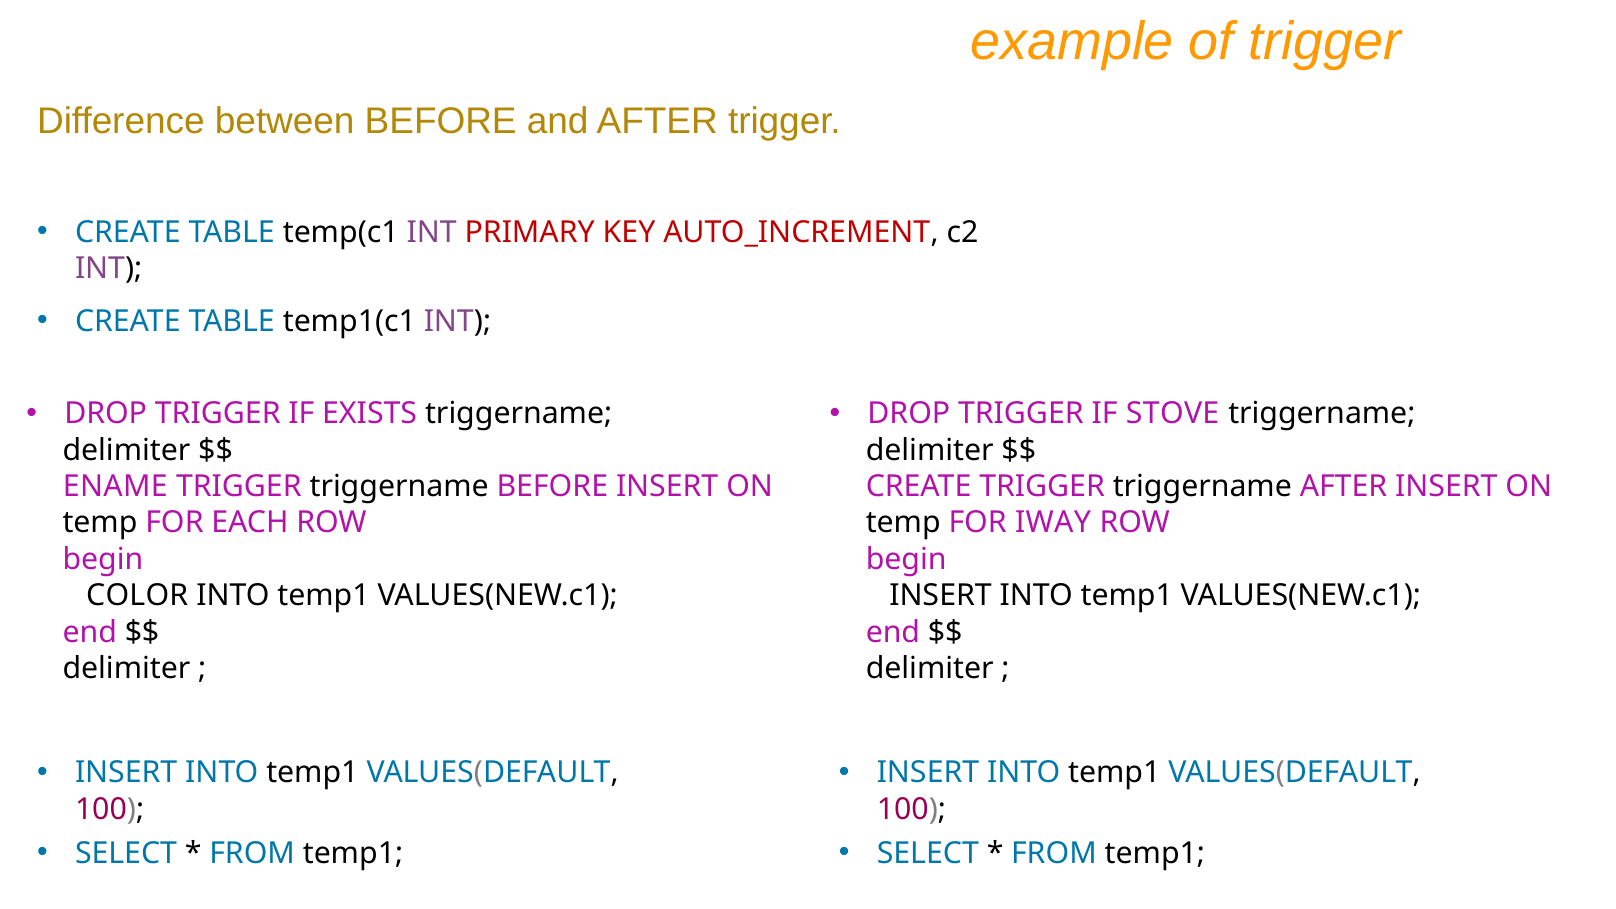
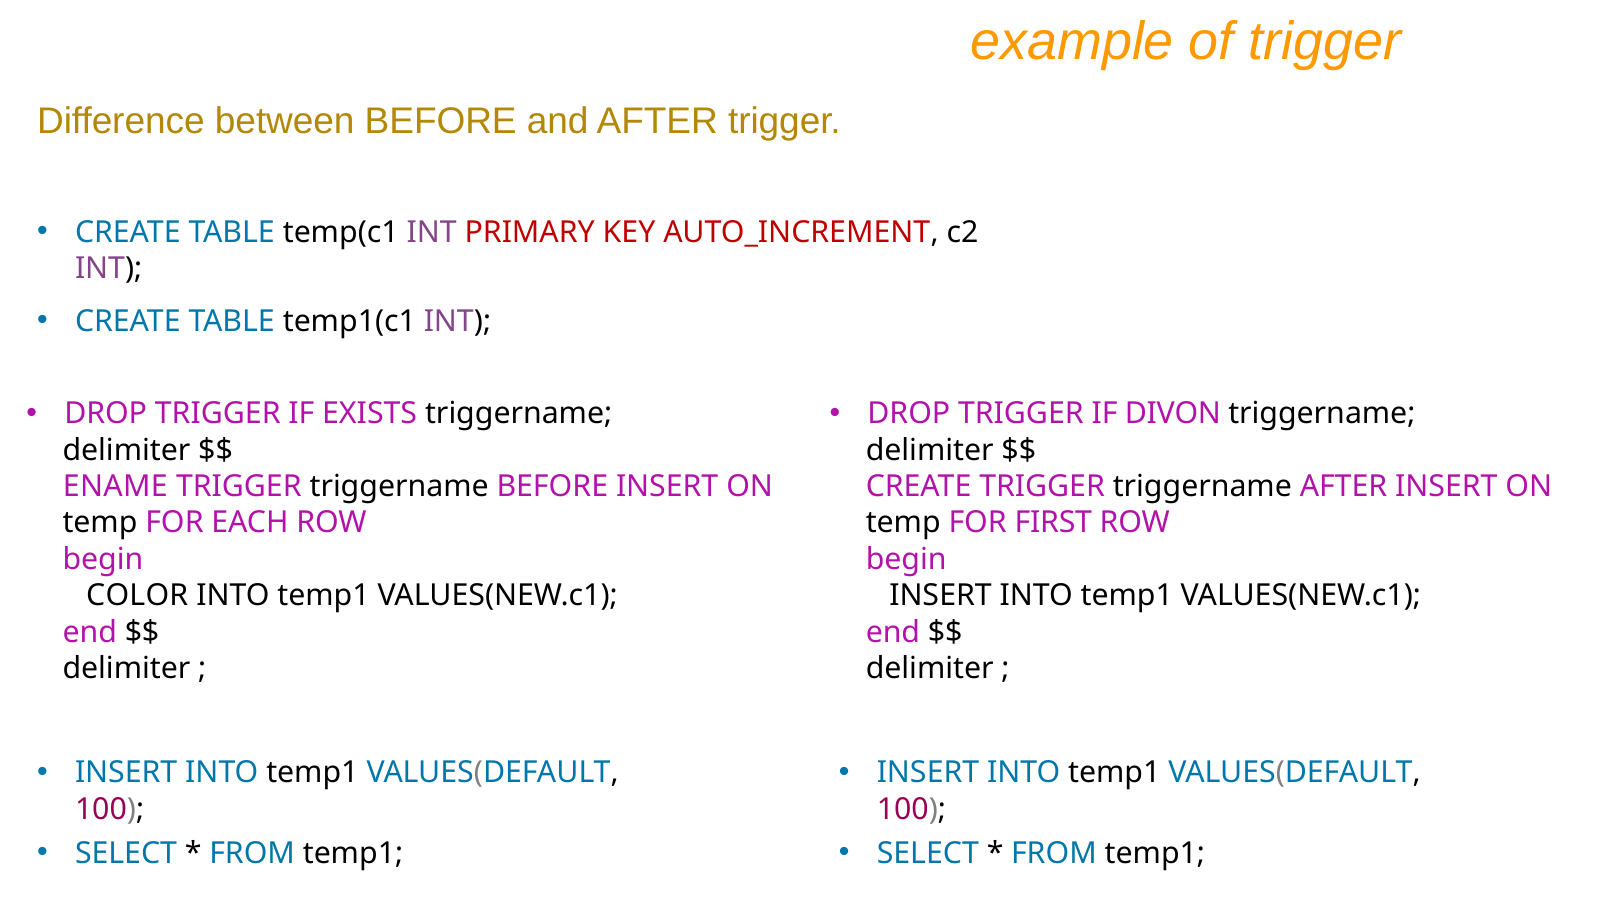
STOVE: STOVE -> DIVON (1173, 414)
IWAY: IWAY -> FIRST (1053, 523)
